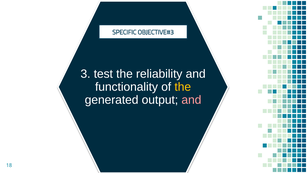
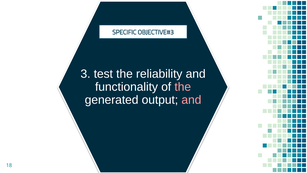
the colour: yellow -> pink (183, 87)
